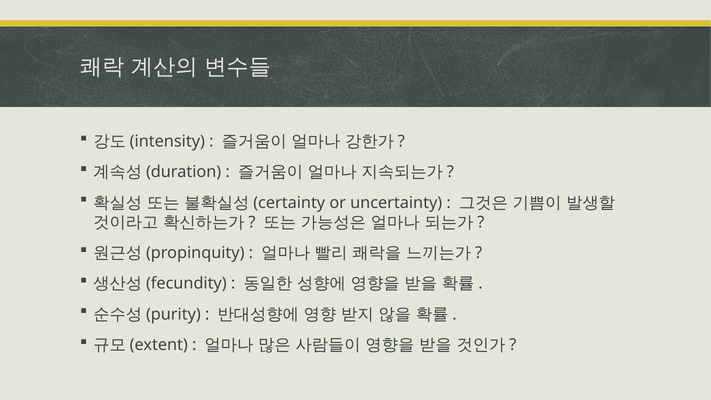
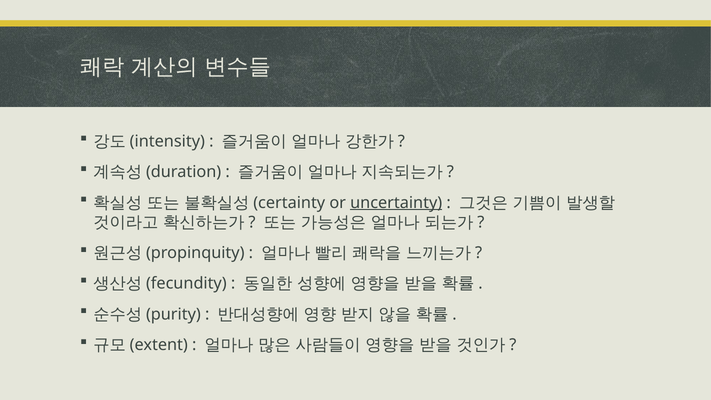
uncertainty underline: none -> present (396, 203)
